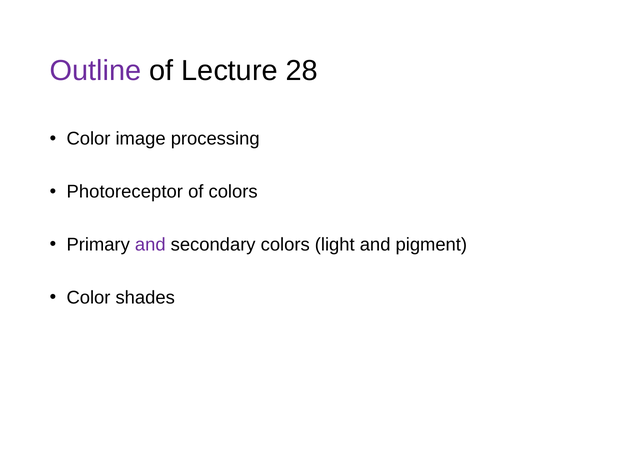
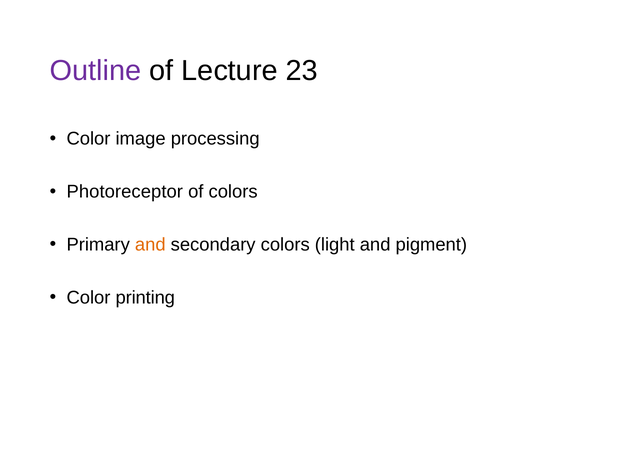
28: 28 -> 23 (302, 71)
and colour: purple -> orange (150, 245)
shades: shades -> printing (145, 298)
